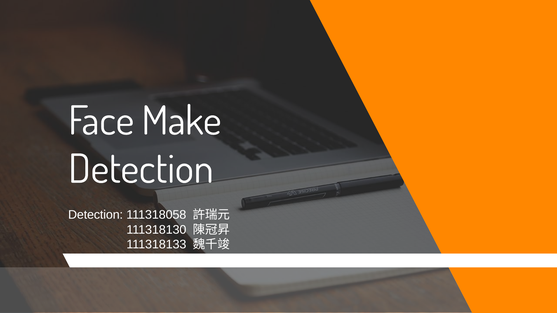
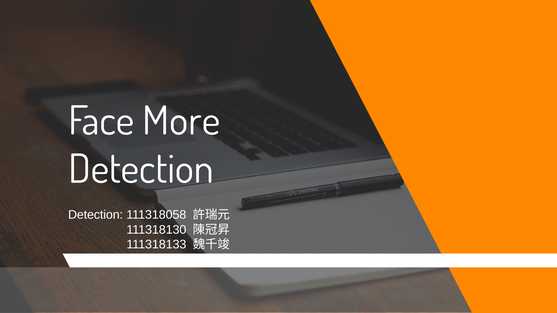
Make: Make -> More (181, 121)
